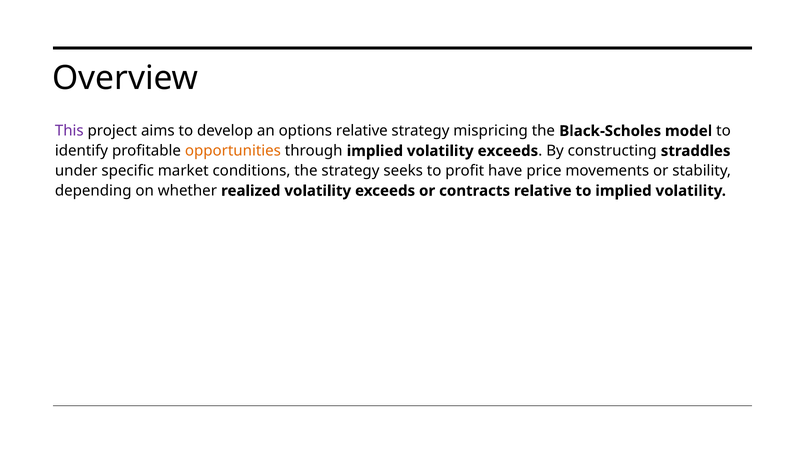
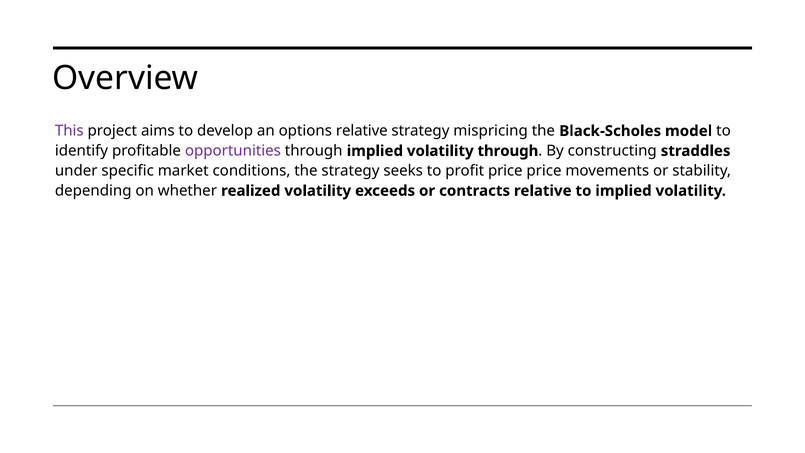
opportunities colour: orange -> purple (233, 151)
implied volatility exceeds: exceeds -> through (508, 151)
profit have: have -> price (505, 171)
